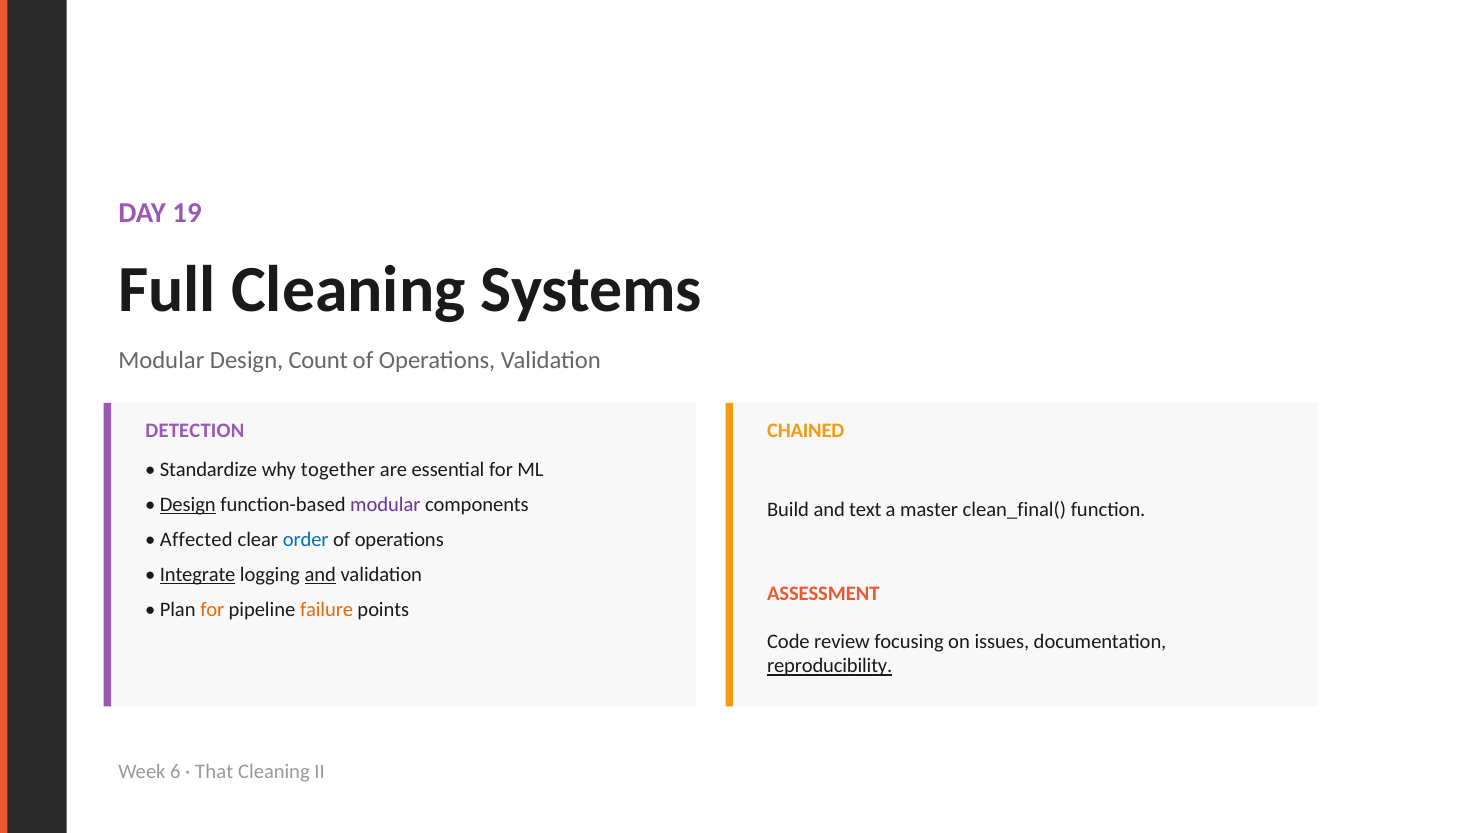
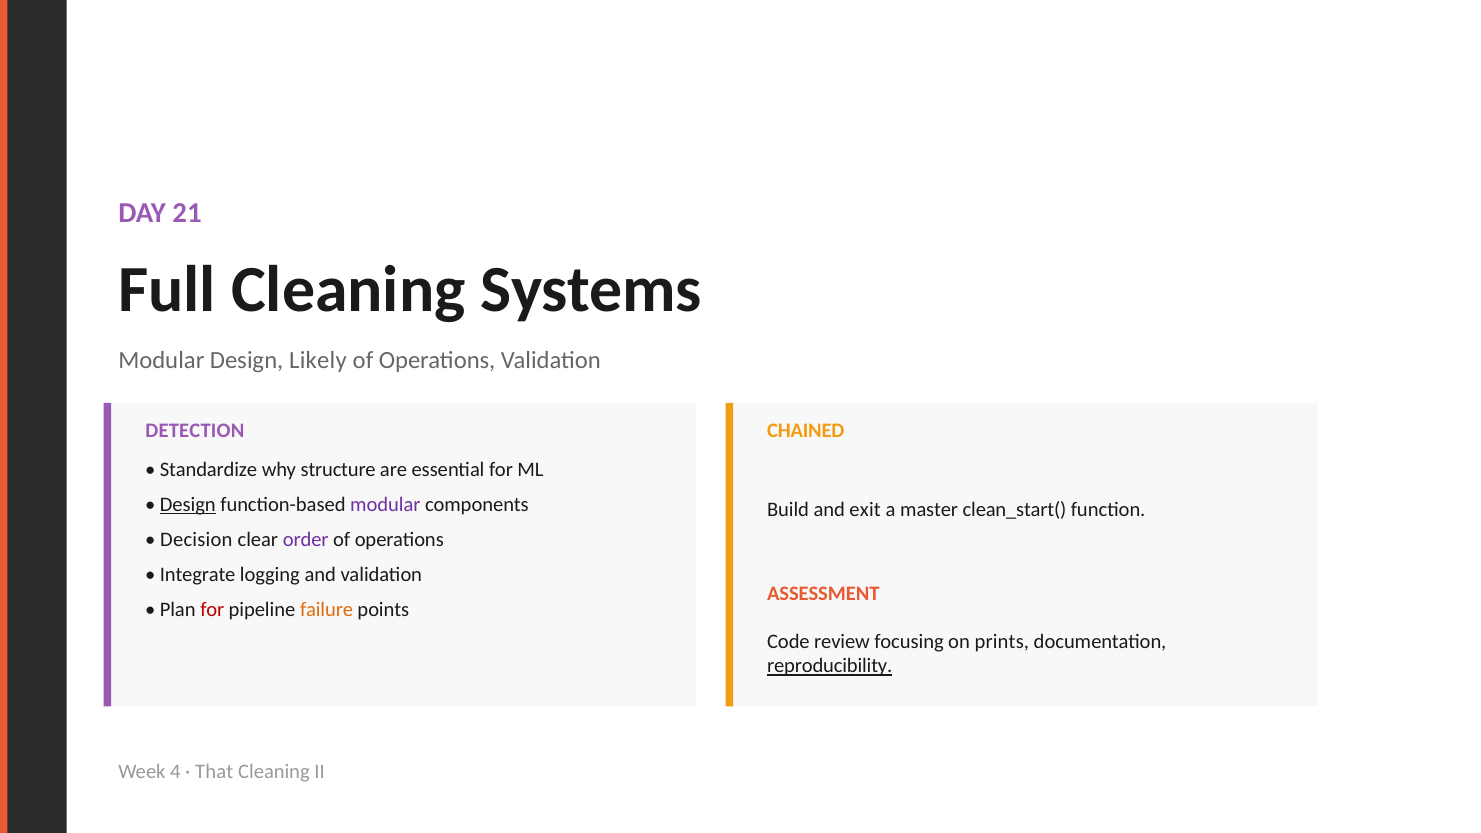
19: 19 -> 21 (187, 213)
Count: Count -> Likely (318, 361)
together: together -> structure (338, 470)
text: text -> exit (865, 509)
clean_final(: clean_final( -> clean_start( (1015, 509)
Affected: Affected -> Decision (196, 540)
order colour: blue -> purple (306, 540)
Integrate underline: present -> none (198, 575)
and underline: present -> none (320, 575)
for colour: orange -> red (212, 610)
issues: issues -> prints (1002, 641)
6: 6 -> 4 (175, 771)
